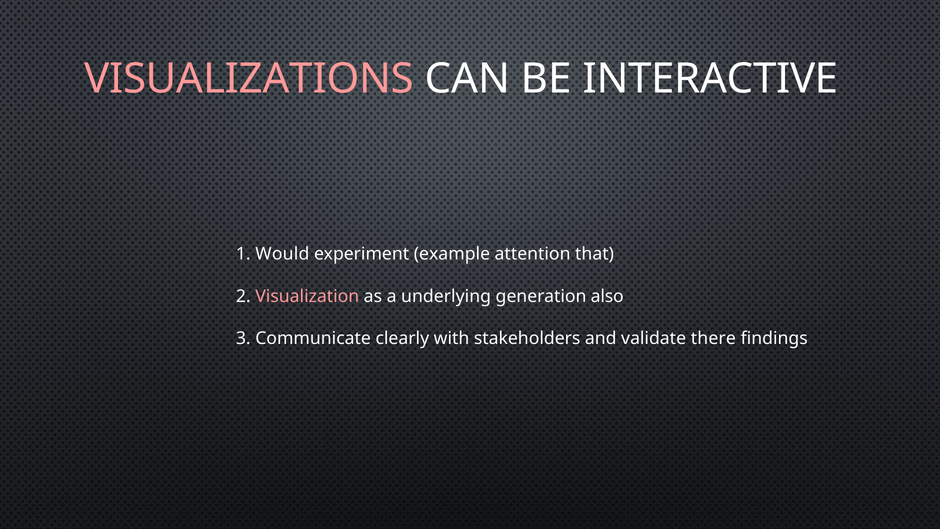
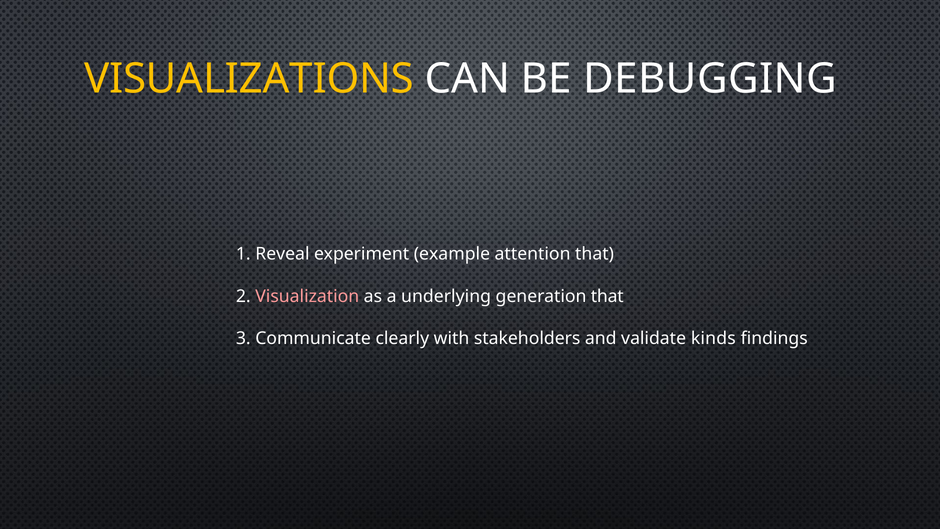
VISUALIZATIONS colour: pink -> yellow (249, 79)
INTERACTIVE: INTERACTIVE -> DEBUGGING (710, 79)
Would: Would -> Reveal (282, 254)
generation also: also -> that (607, 296)
there: there -> kinds (713, 338)
